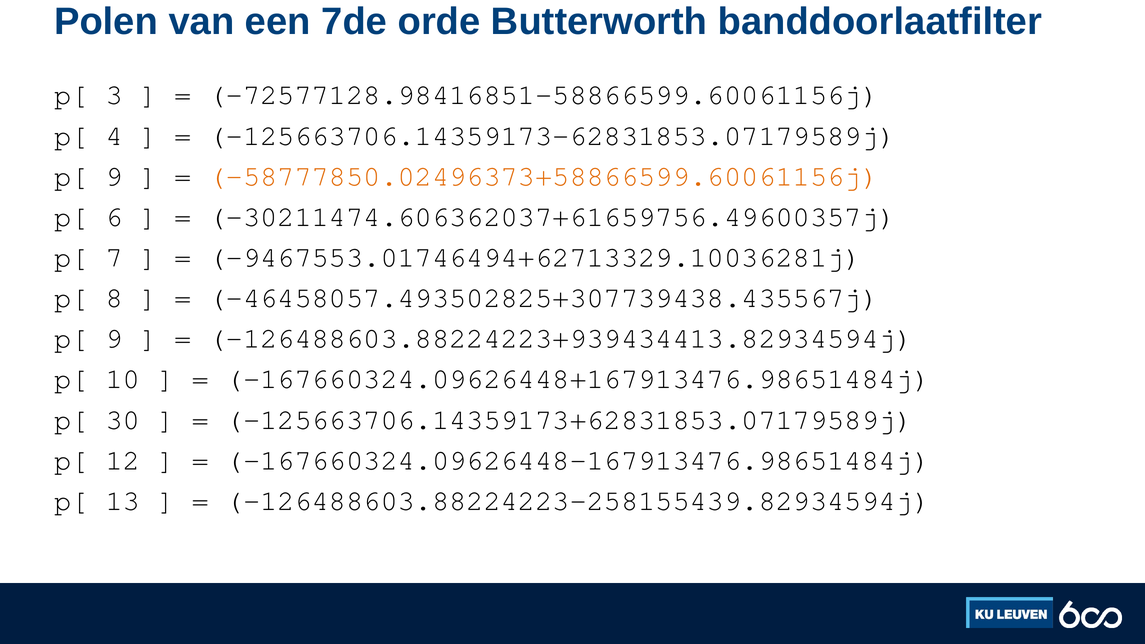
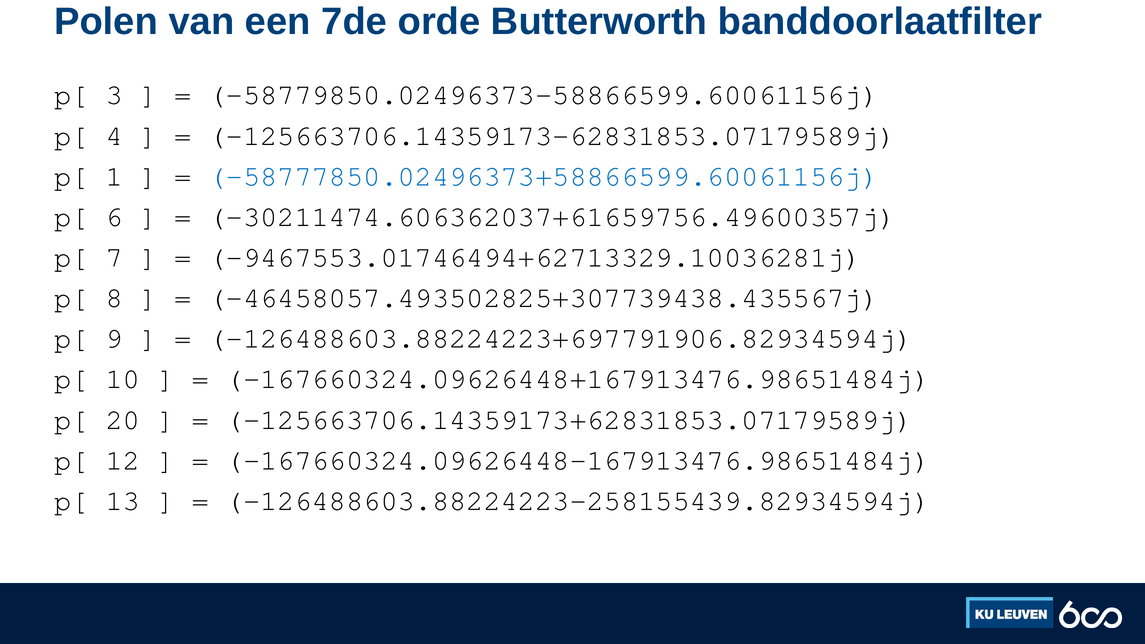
-72577128.98416851-58866599.60061156j: -72577128.98416851-58866599.60061156j -> -58779850.02496373-58866599.60061156j (544, 95)
9: 9 -> 1 (114, 176)
-58777850.02496373+58866599.60061156j colour: orange -> blue (544, 176)
-126488603.88224223+939434413.82934594j: -126488603.88224223+939434413.82934594j -> -126488603.88224223+697791906.82934594j (561, 338)
30: 30 -> 20 (123, 420)
